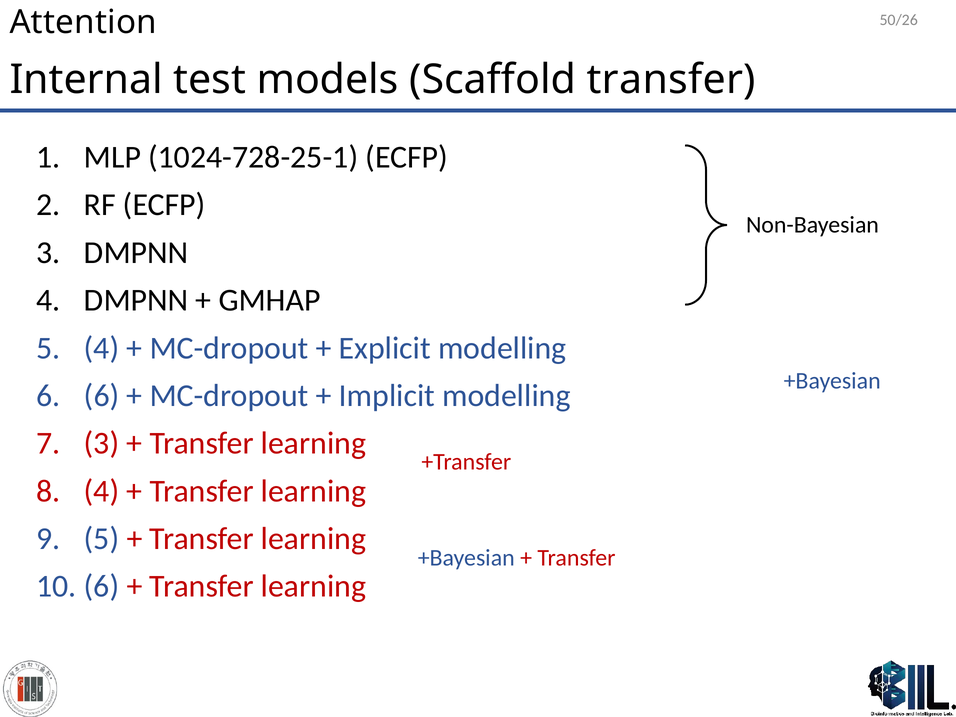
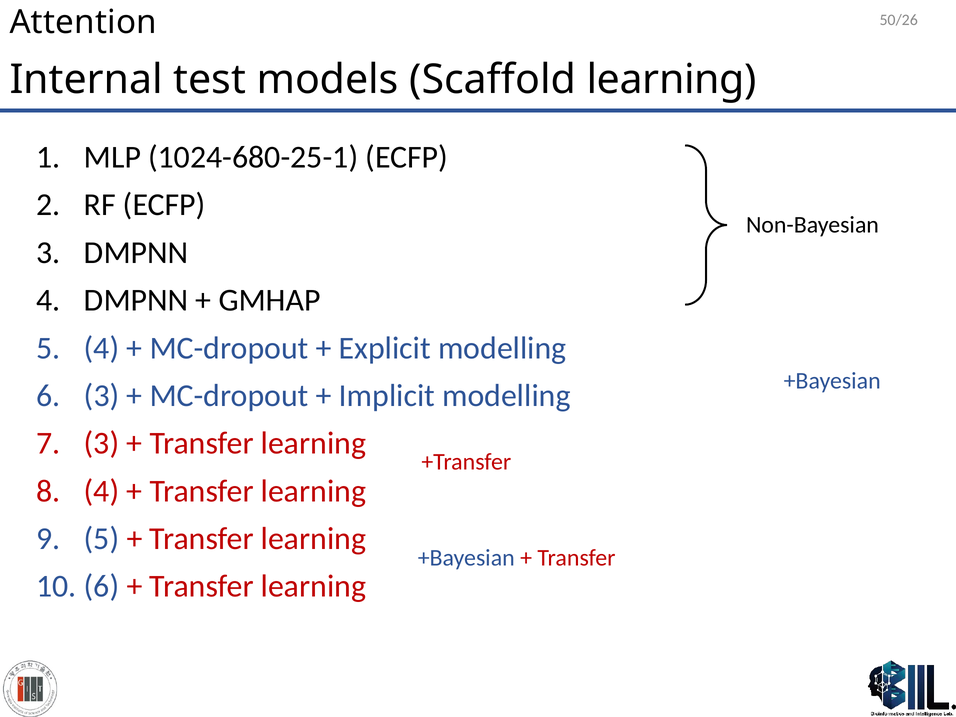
Scaffold transfer: transfer -> learning (672, 80)
1024-728-25-1: 1024-728-25-1 -> 1024-680-25-1 (253, 157)
6 6: 6 -> 3 (102, 396)
